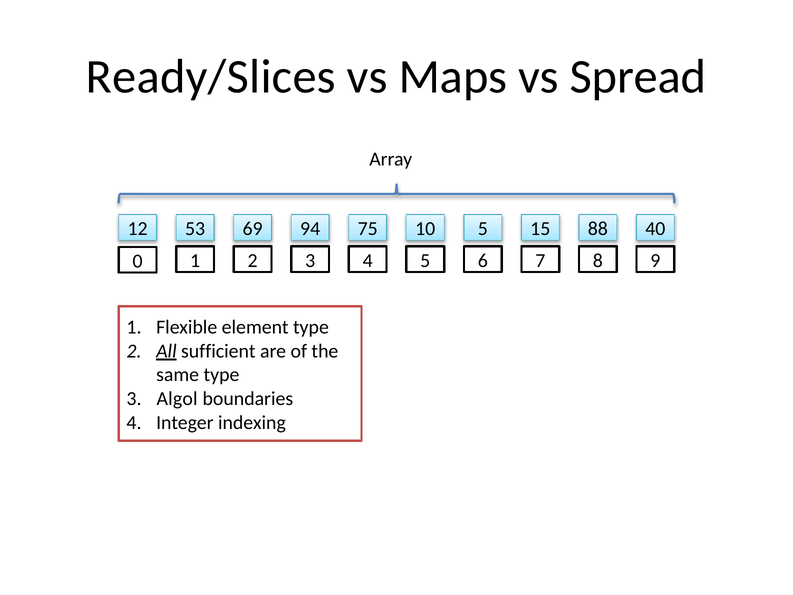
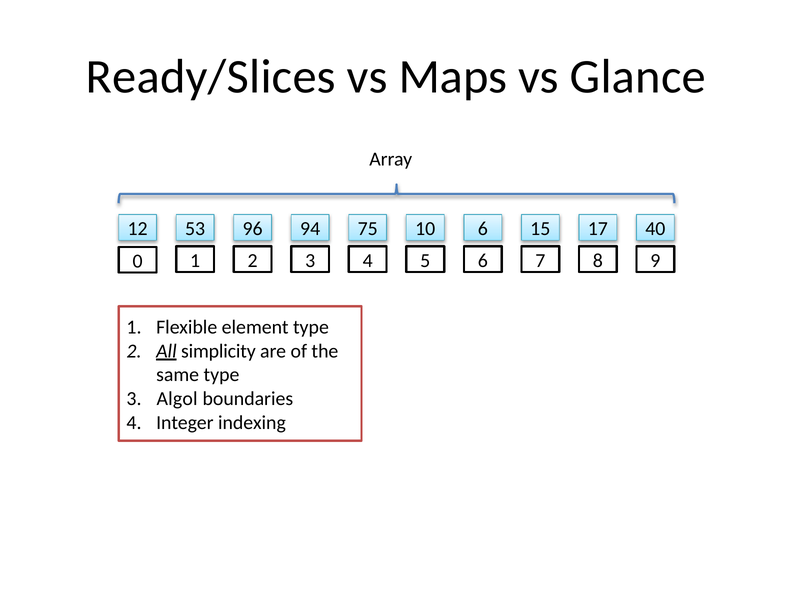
Spread: Spread -> Glance (638, 77)
69: 69 -> 96 (253, 229)
10 5: 5 -> 6 (483, 229)
88: 88 -> 17 (598, 229)
sufficient: sufficient -> simplicity (218, 351)
